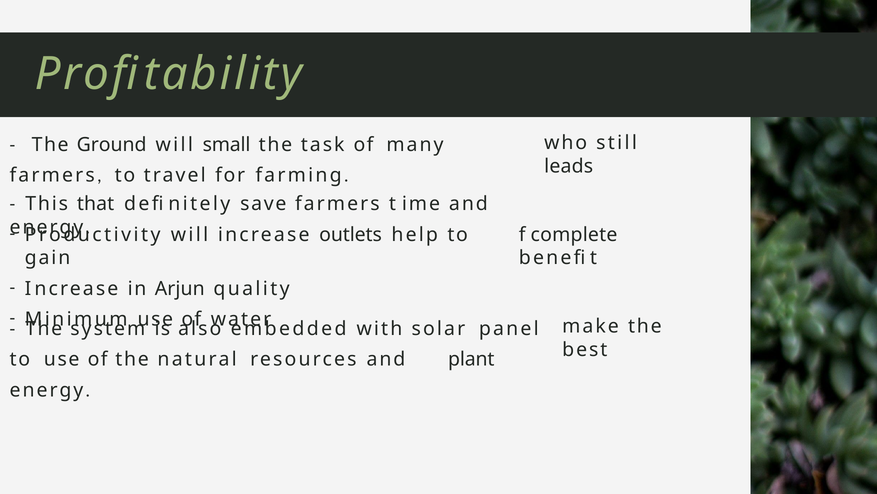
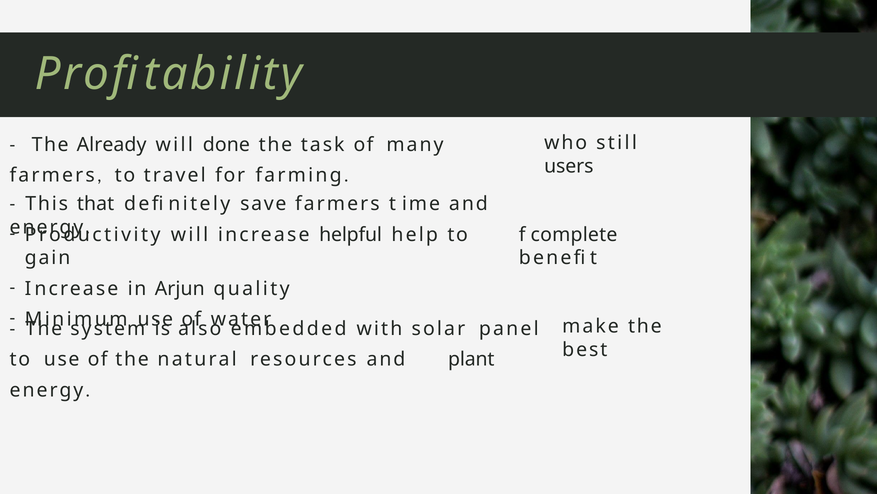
Ground: Ground -> Already (112, 145)
small: small -> done (226, 145)
leads: leads -> users (569, 166)
outlets: outlets -> helpful (351, 234)
